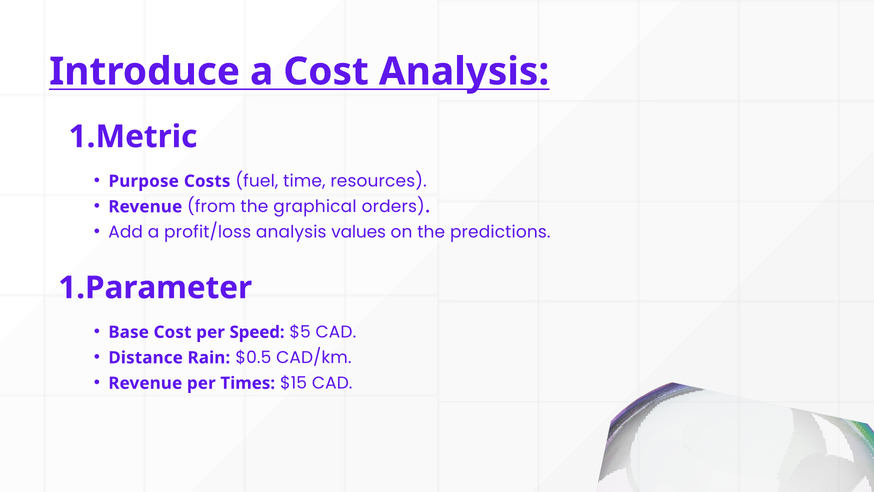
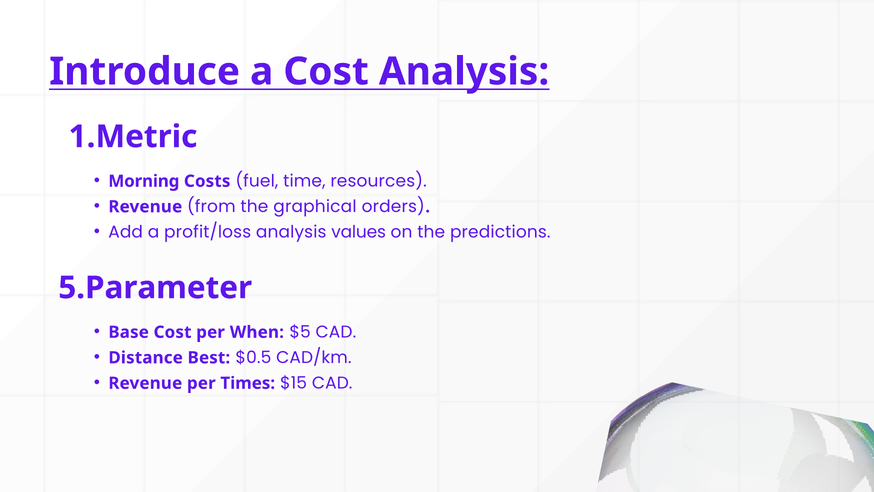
Purpose: Purpose -> Morning (144, 181)
1.Parameter: 1.Parameter -> 5.Parameter (155, 288)
Speed: Speed -> When (257, 332)
Rain: Rain -> Best (209, 357)
